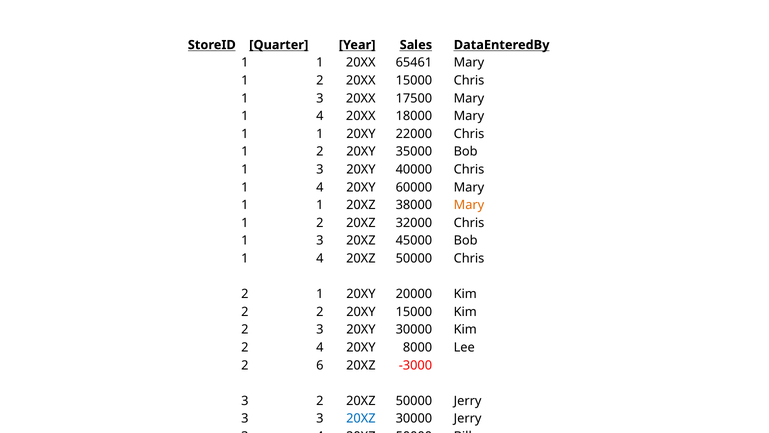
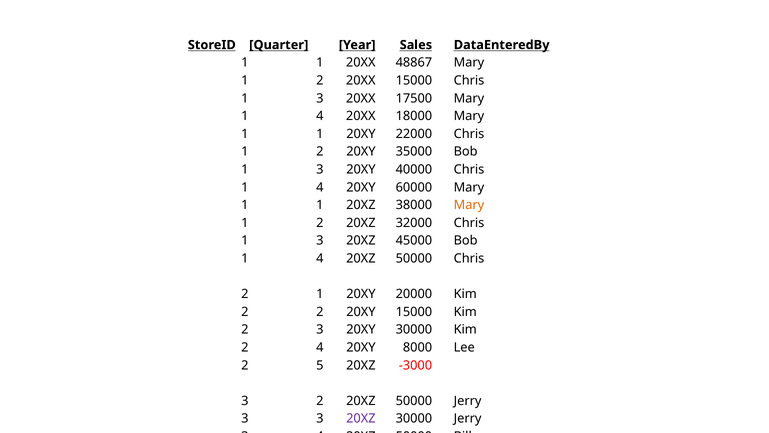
65461: 65461 -> 48867 (414, 63)
6: 6 -> 5 (320, 365)
20XZ colour: blue -> purple (361, 418)
